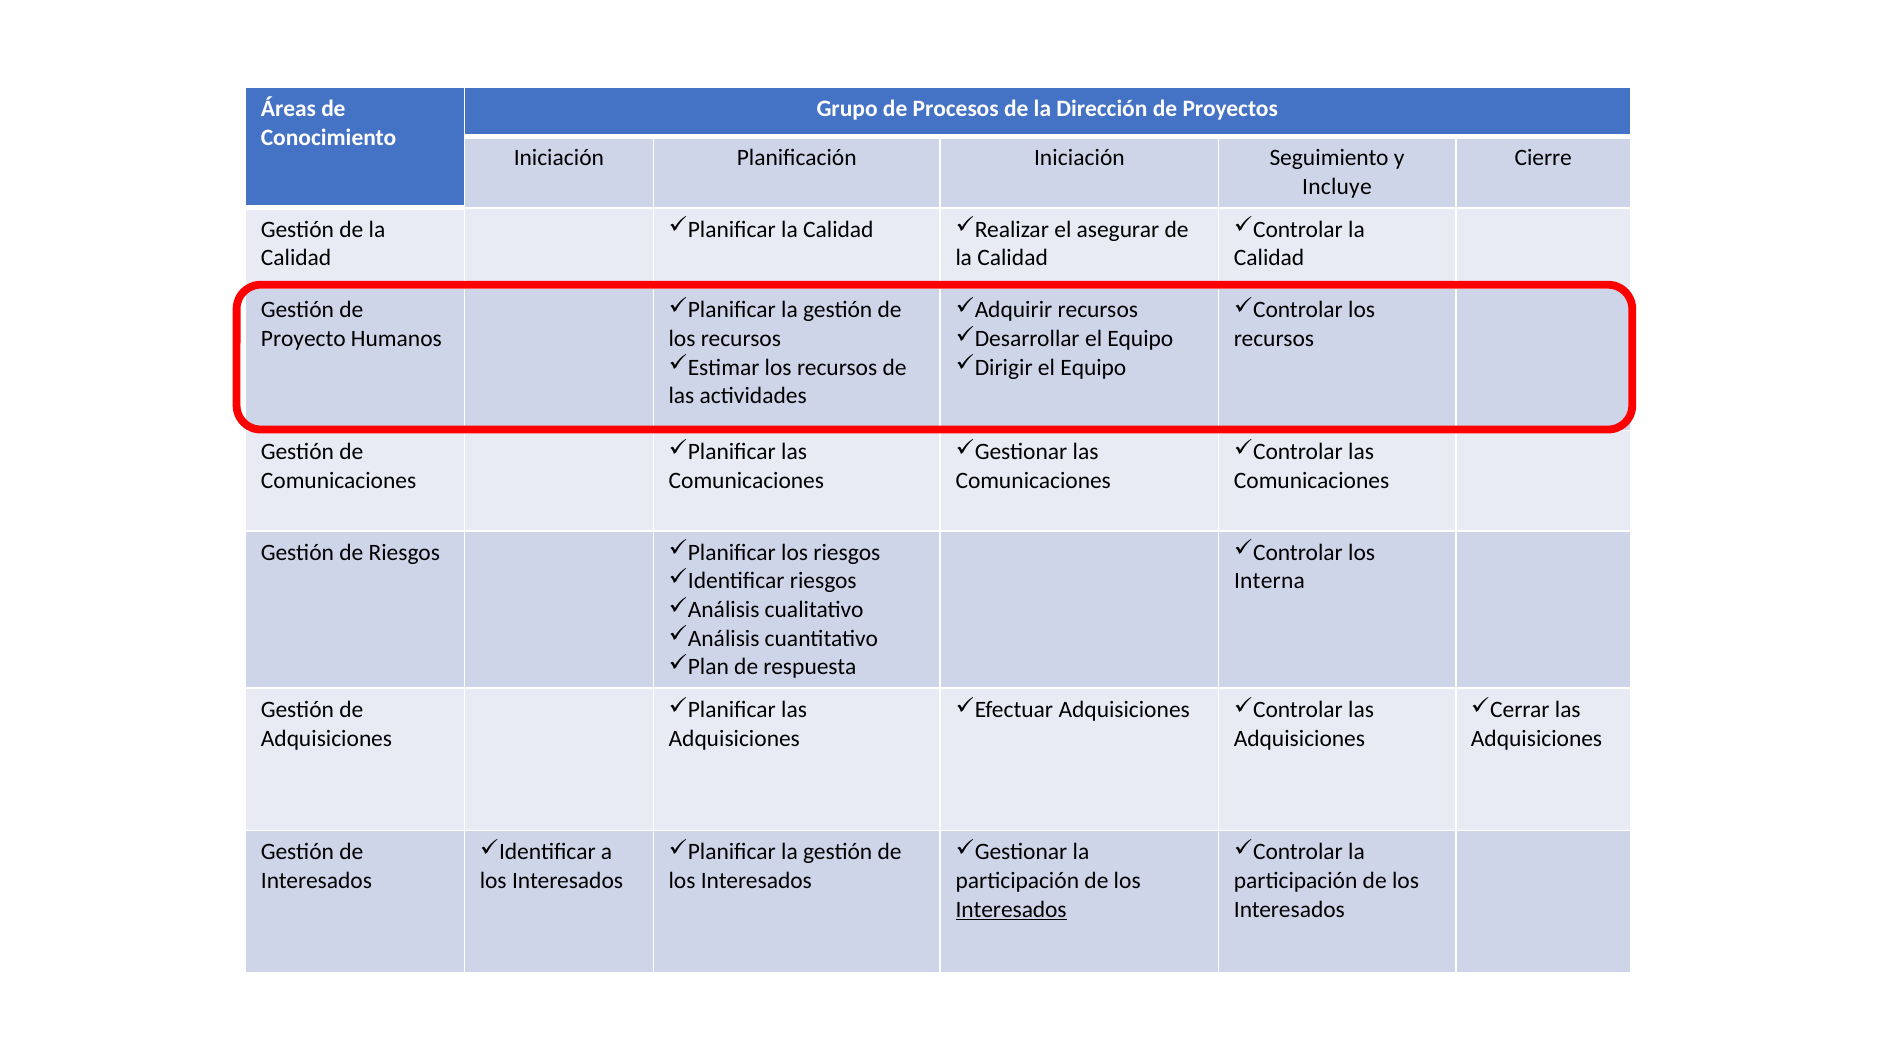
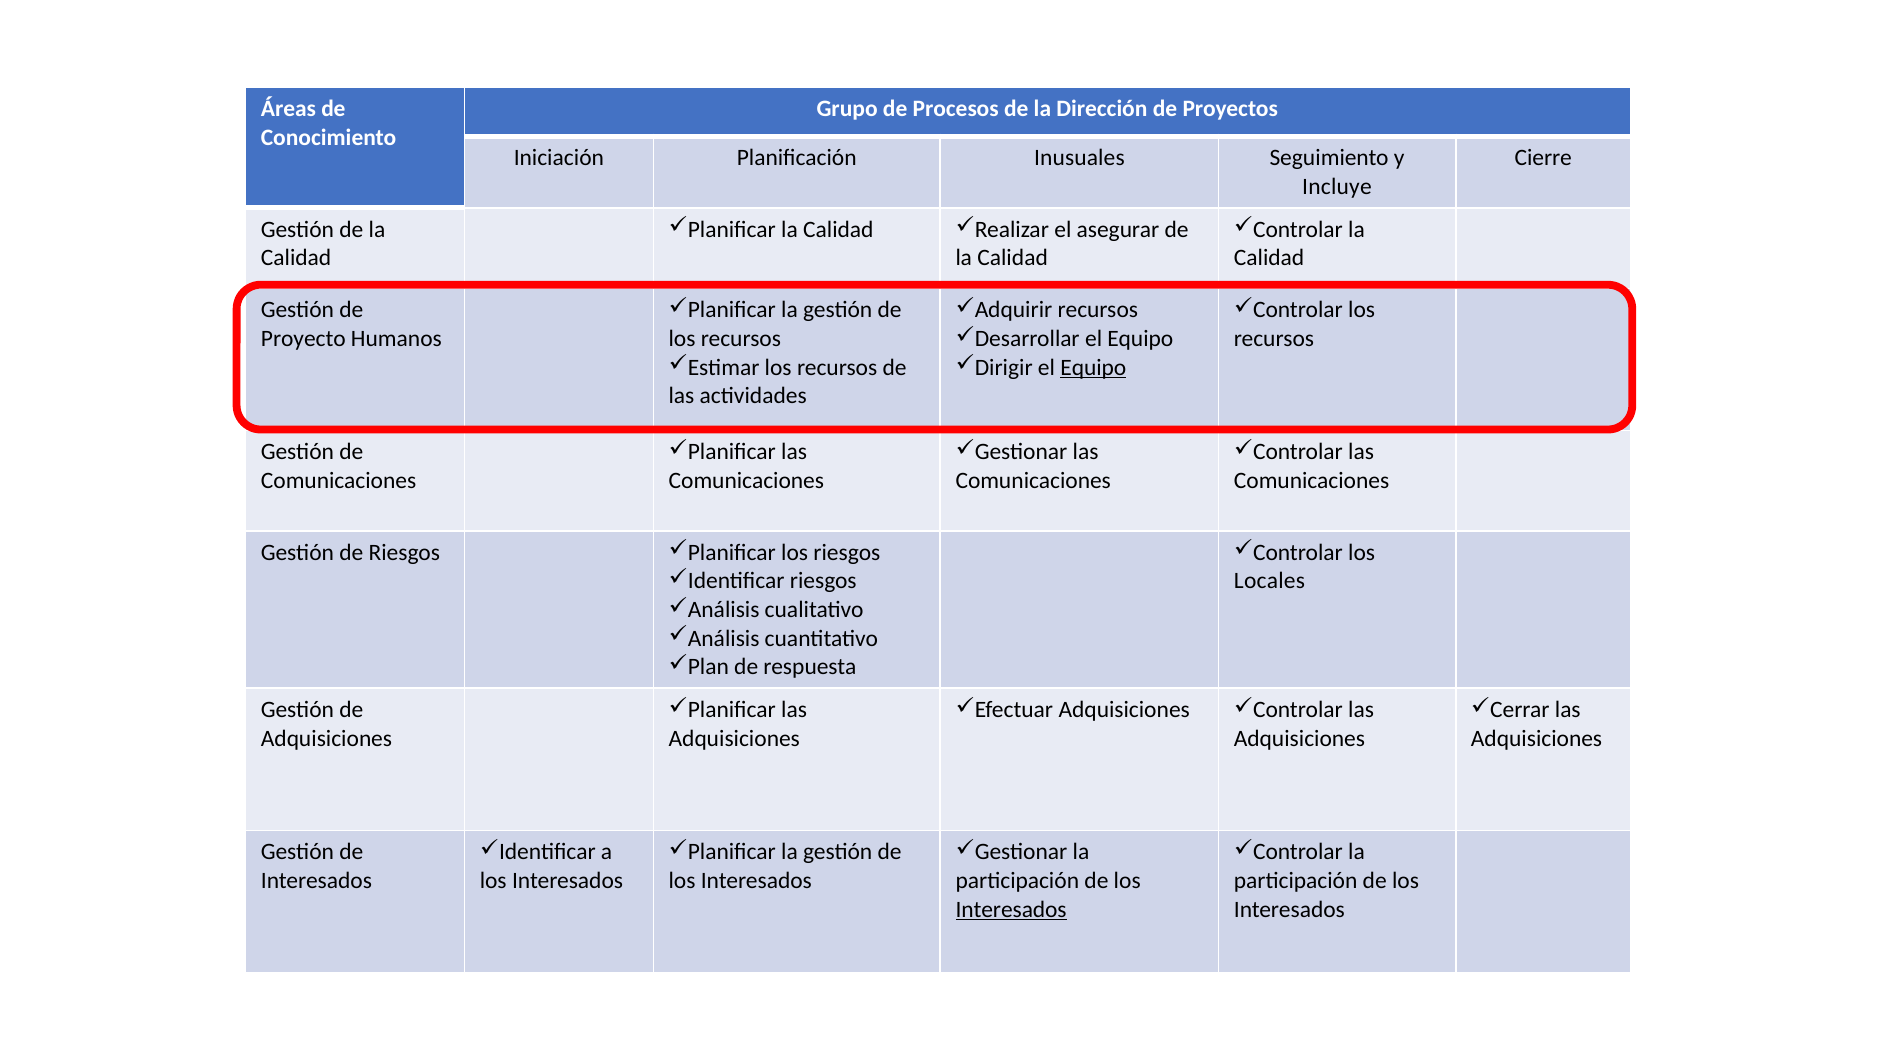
Planificación Iniciación: Iniciación -> Inusuales (1079, 158)
Equipo underline: none -> present (1093, 367)
Interna: Interna -> Locales (1269, 581)
